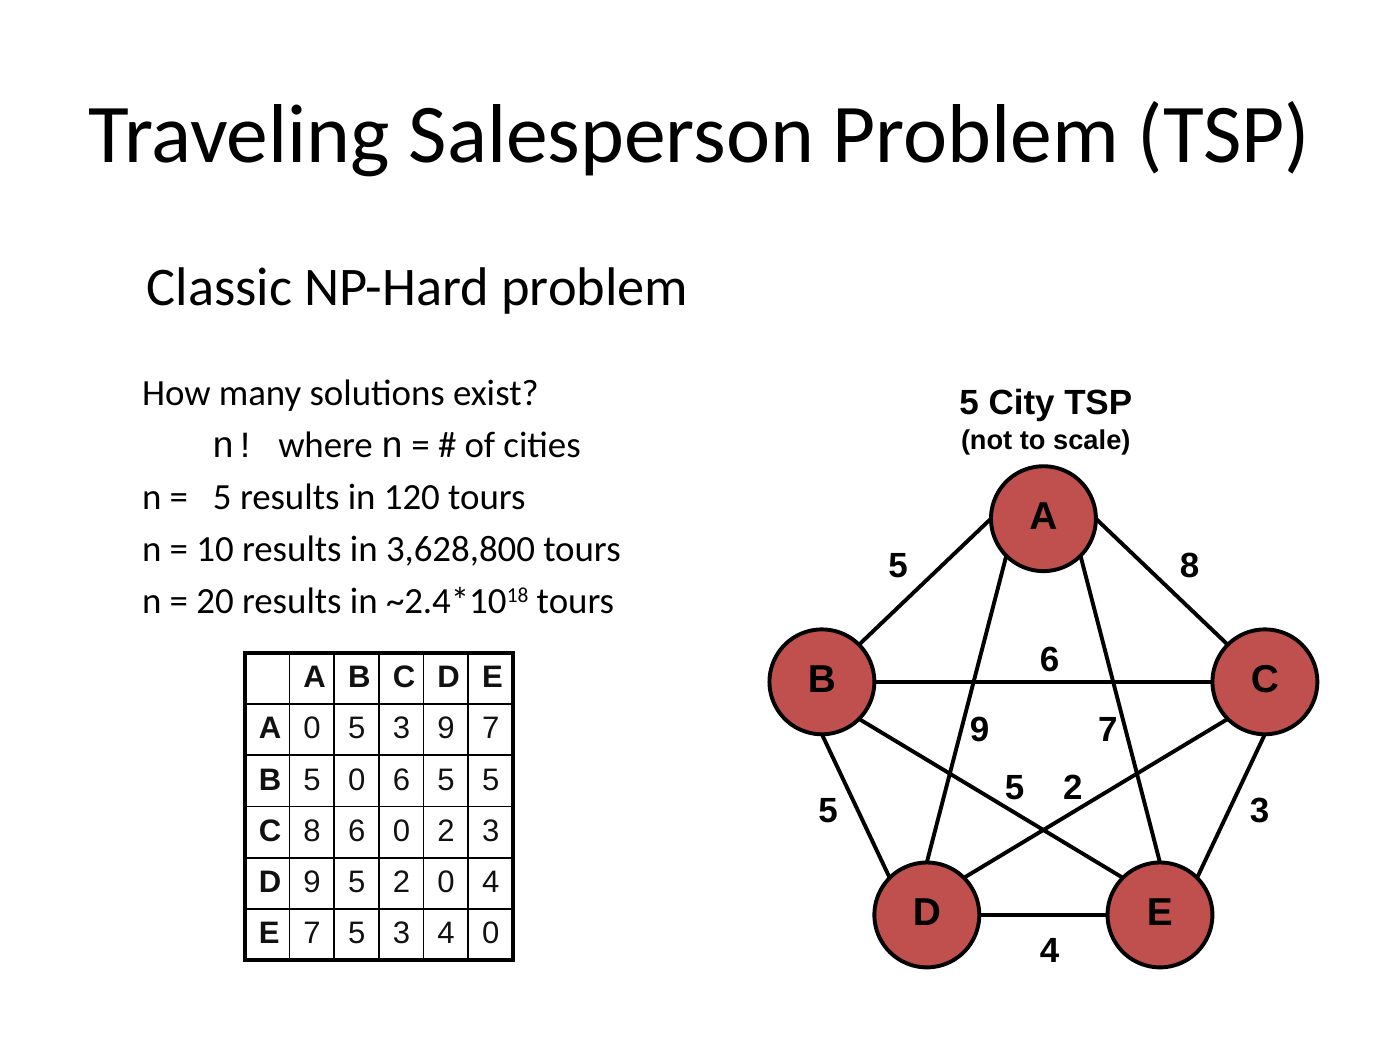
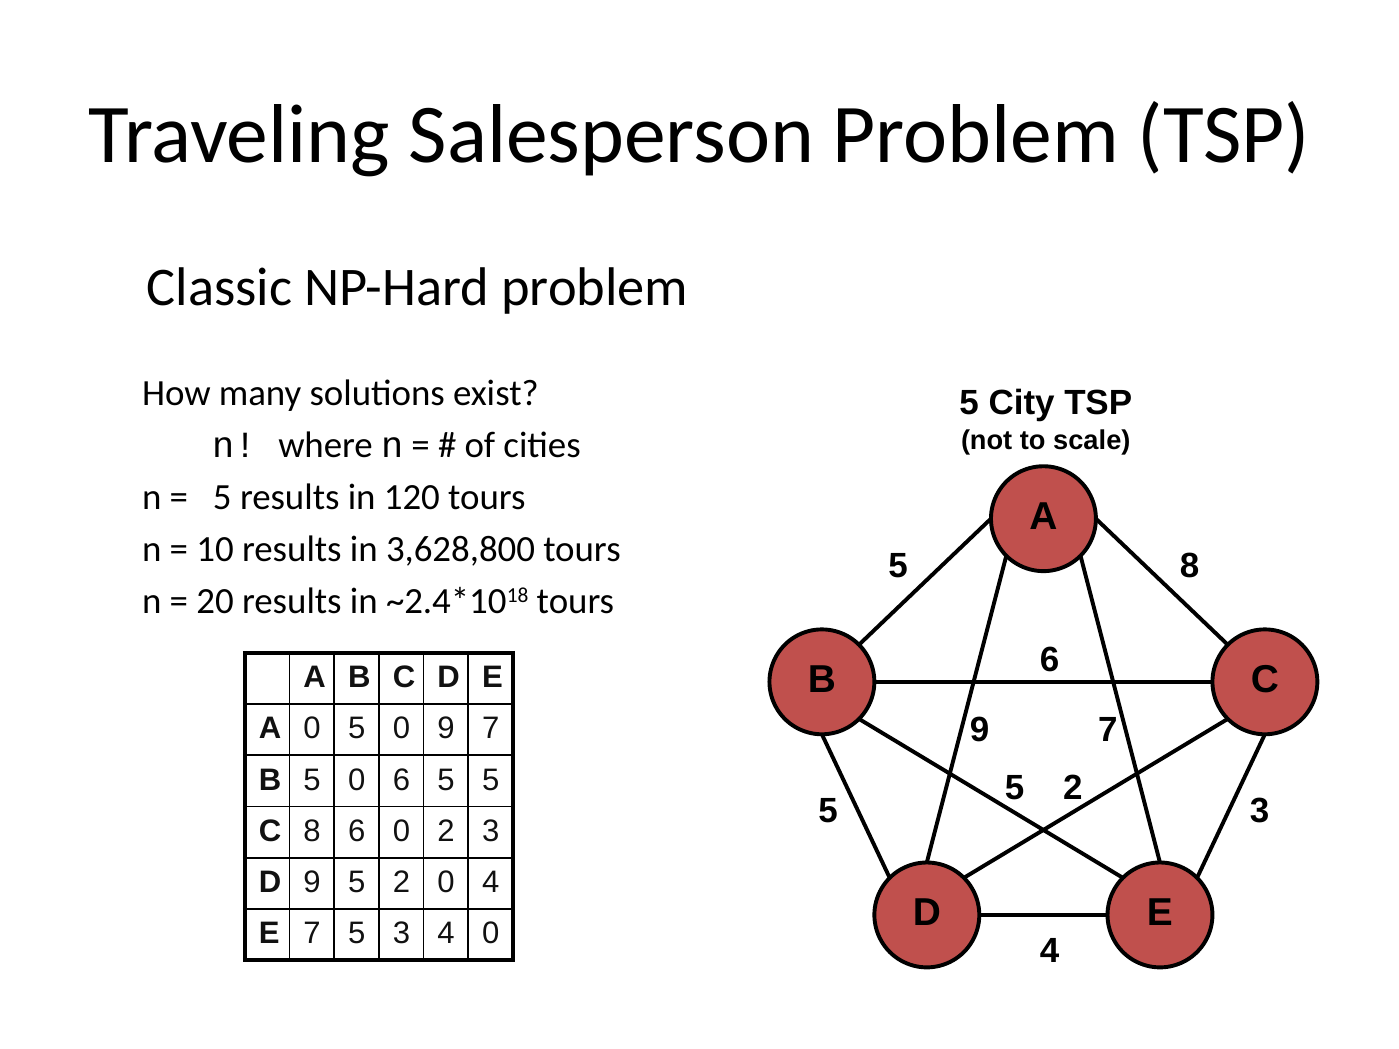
0 5 3: 3 -> 0 (401, 729)
